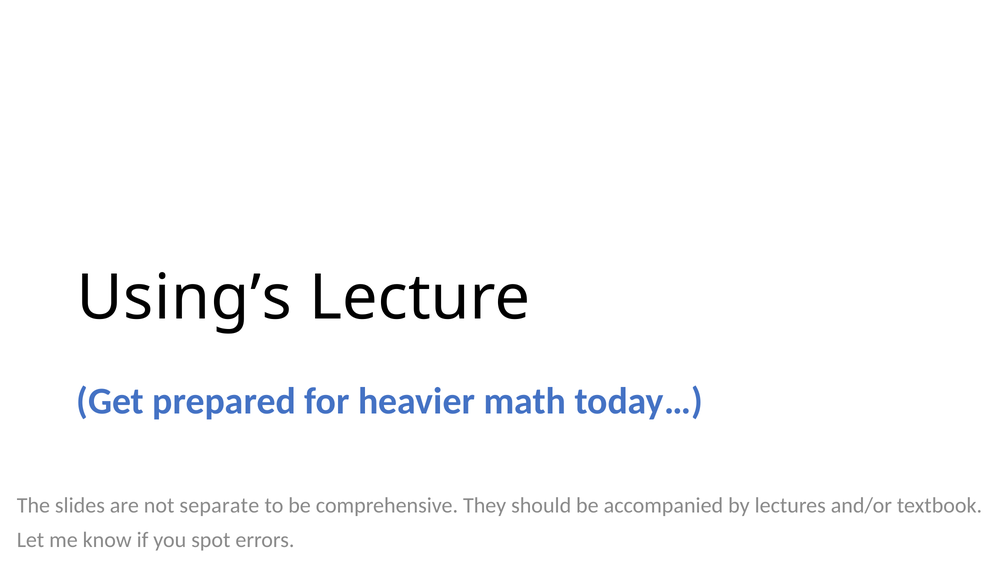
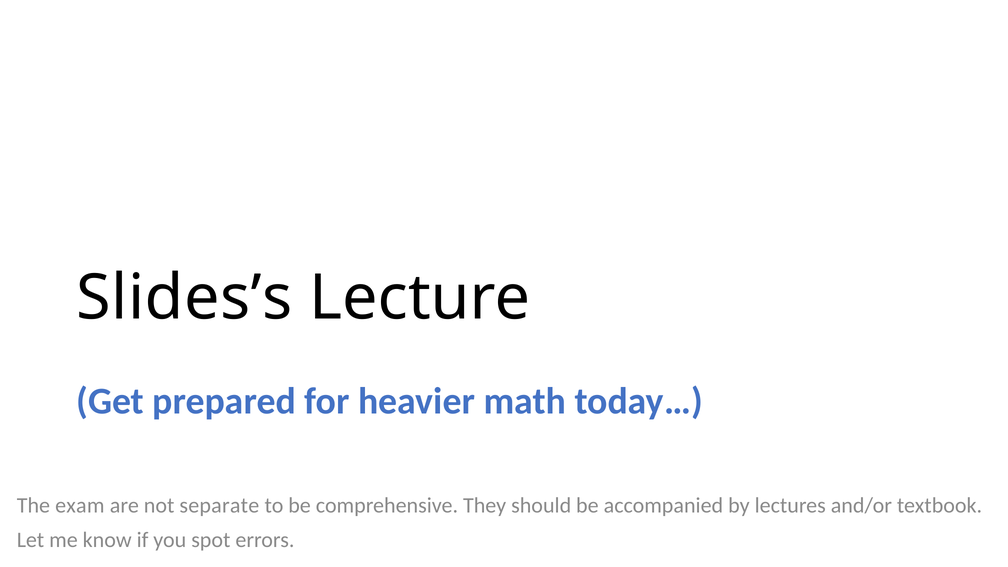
Using’s: Using’s -> Slides’s (184, 298)
slides: slides -> exam (80, 506)
